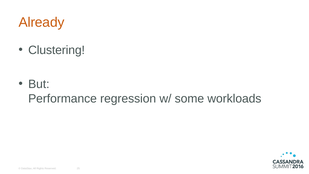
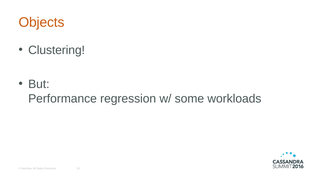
Already: Already -> Objects (41, 22)
